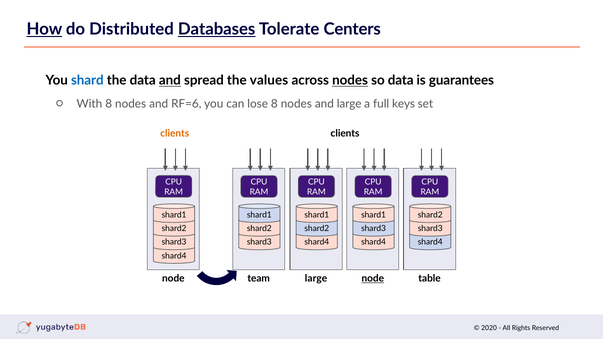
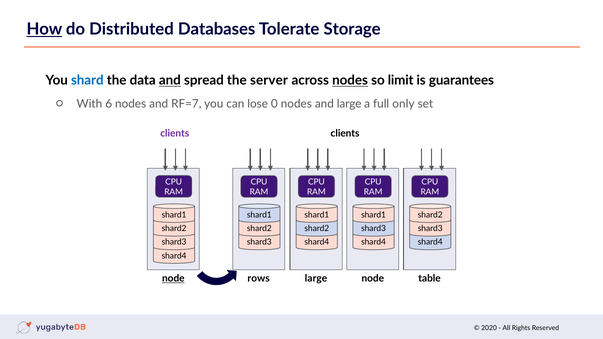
Databases underline: present -> none (217, 29)
Centers: Centers -> Storage (352, 29)
values: values -> server (269, 80)
so data: data -> limit (401, 80)
With 8: 8 -> 6 (109, 104)
RF=6: RF=6 -> RF=7 (186, 104)
lose 8: 8 -> 0 (274, 104)
keys: keys -> only (403, 104)
clients colour: orange -> purple (175, 133)
node underline: none -> present (173, 279)
team: team -> rows (259, 279)
node underline: present -> none (373, 279)
